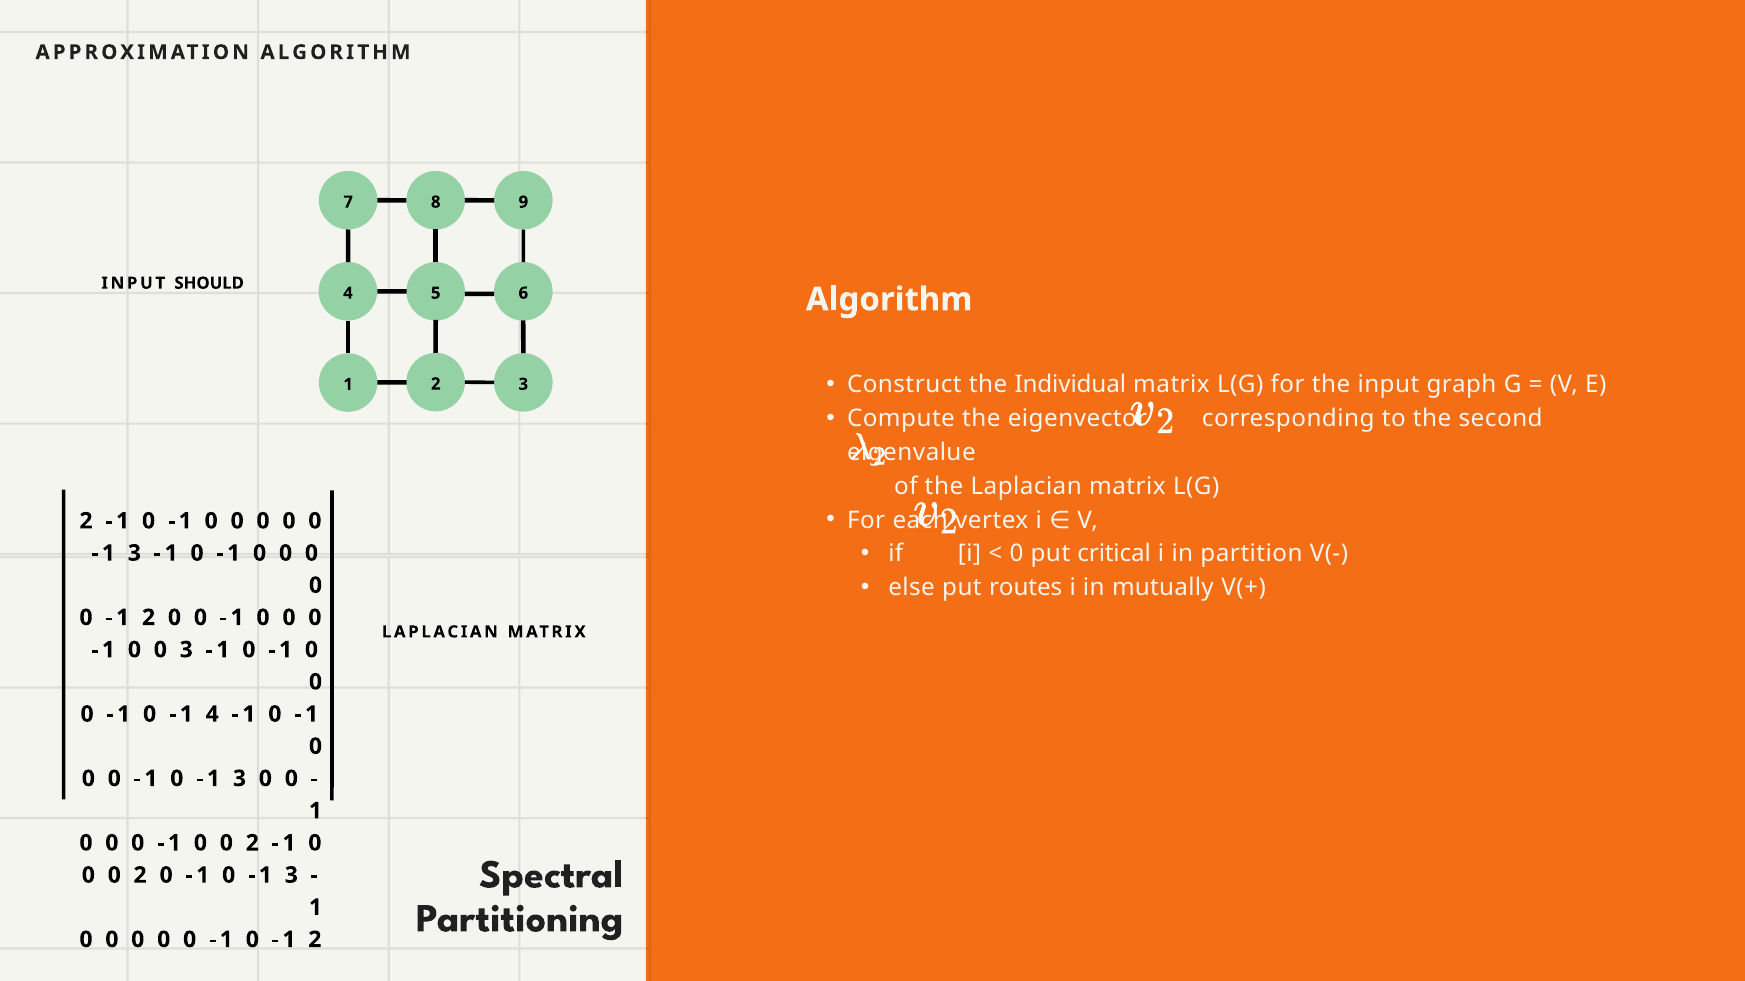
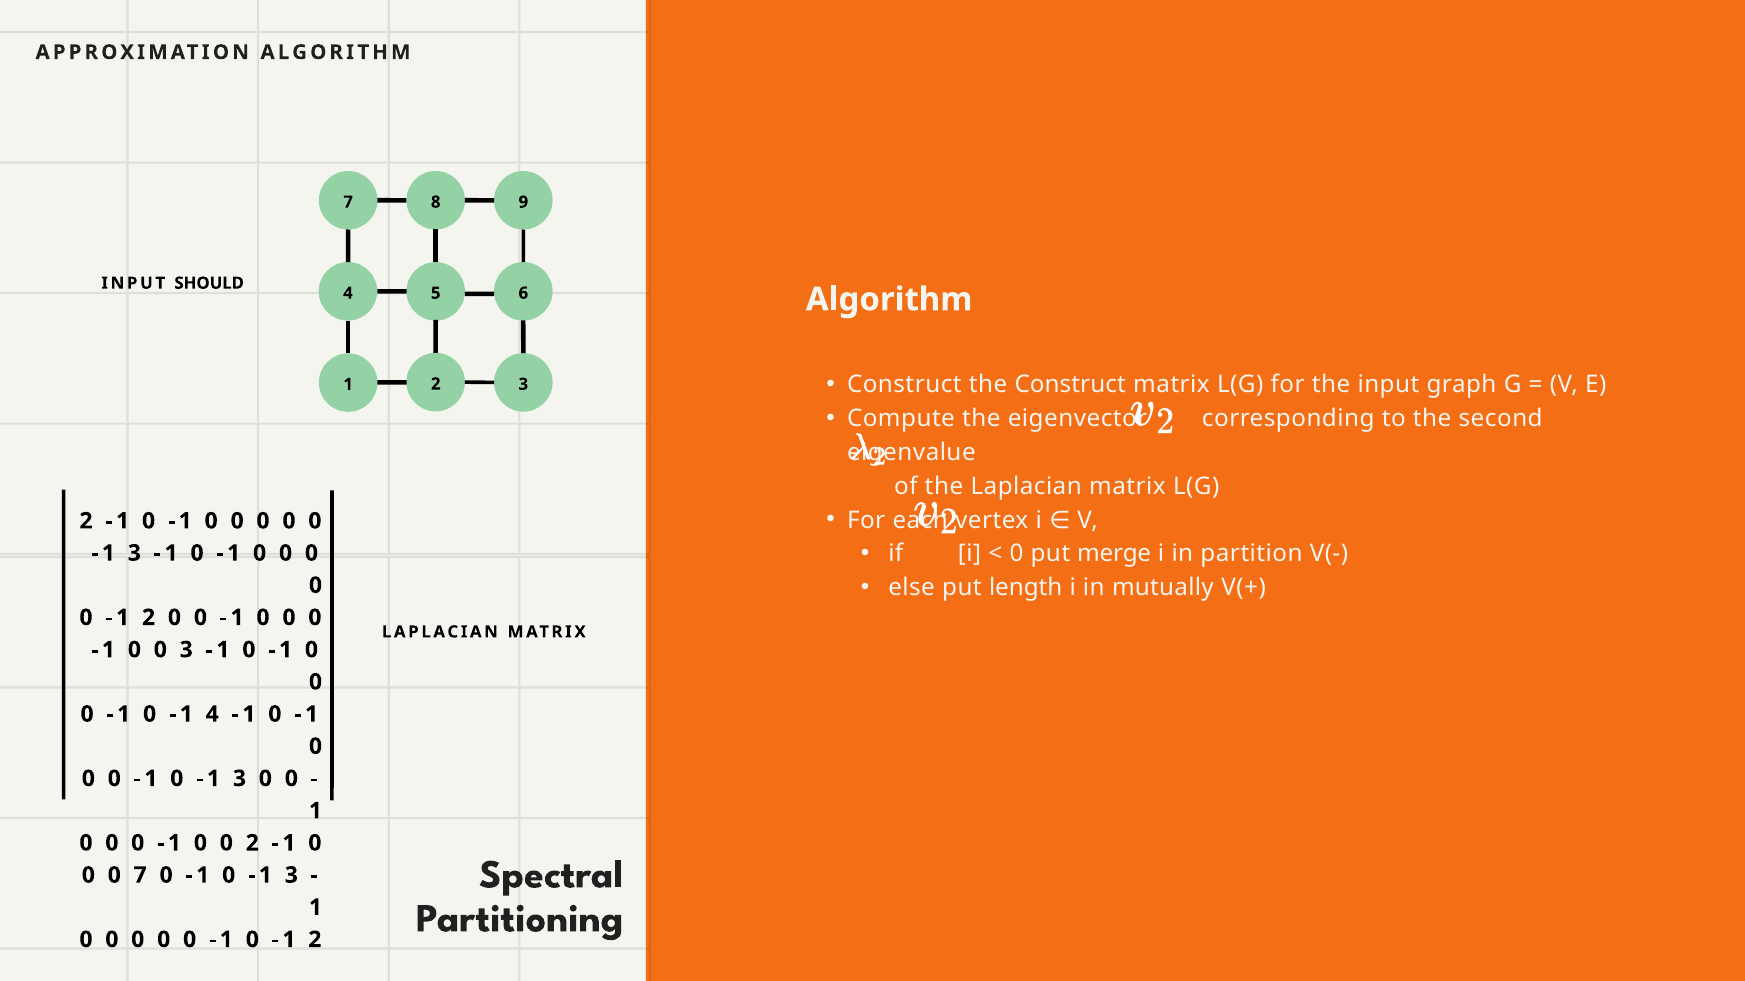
the Individual: Individual -> Construct (1070, 385)
critical: critical -> merge (1114, 554)
routes: routes -> length (1026, 588)
2: 2 -> 7 (140, 876)
